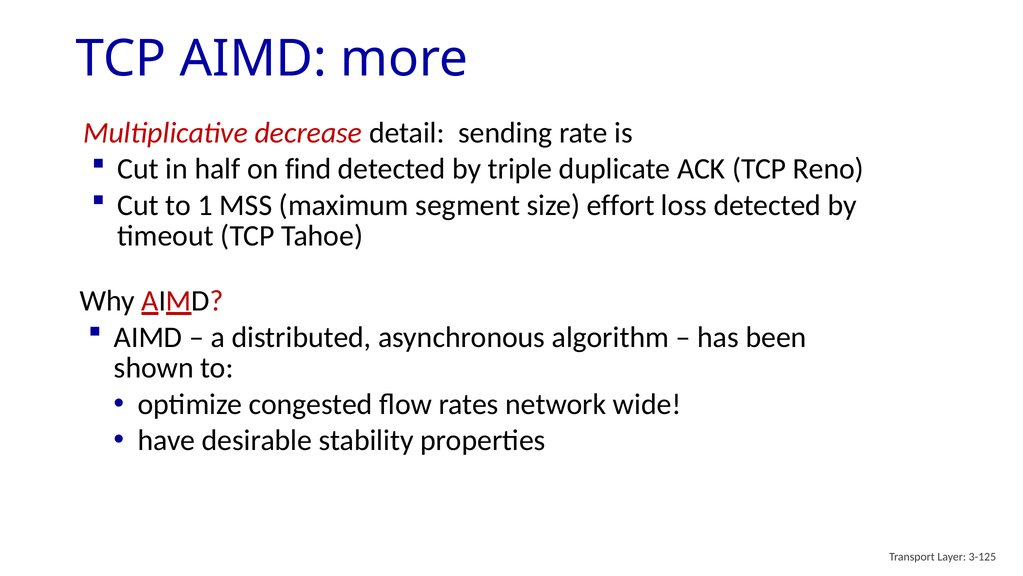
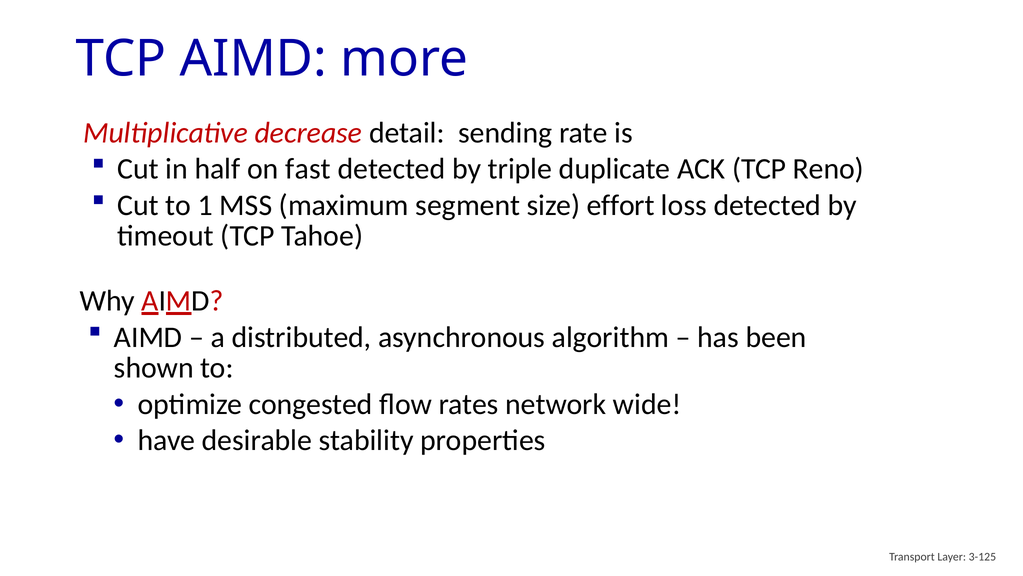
find: find -> fast (308, 169)
